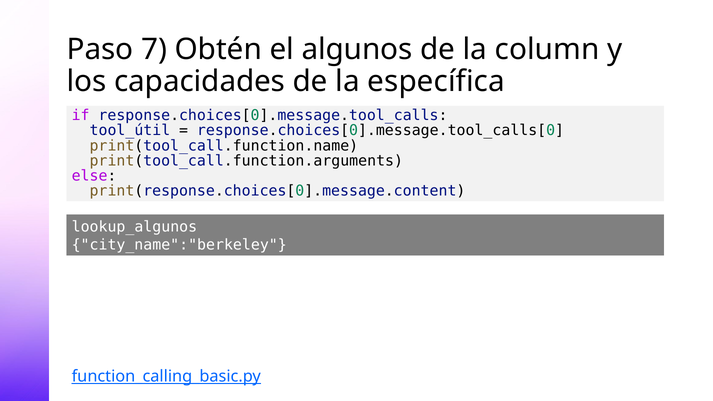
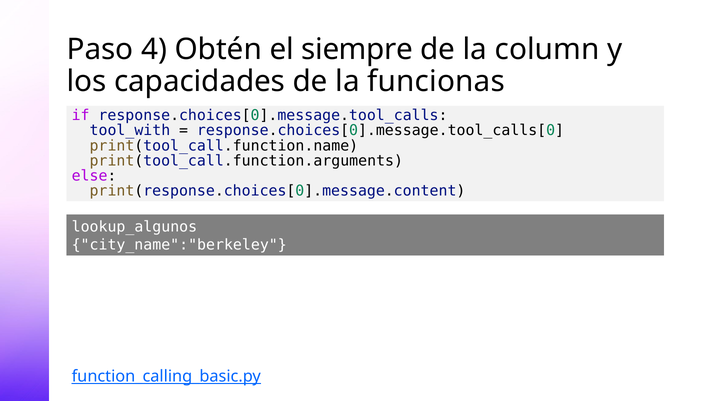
7: 7 -> 4 (154, 49)
algunos: algunos -> siempre (357, 49)
específica: específica -> funcionas (436, 81)
tool_útil: tool_útil -> tool_with (130, 131)
